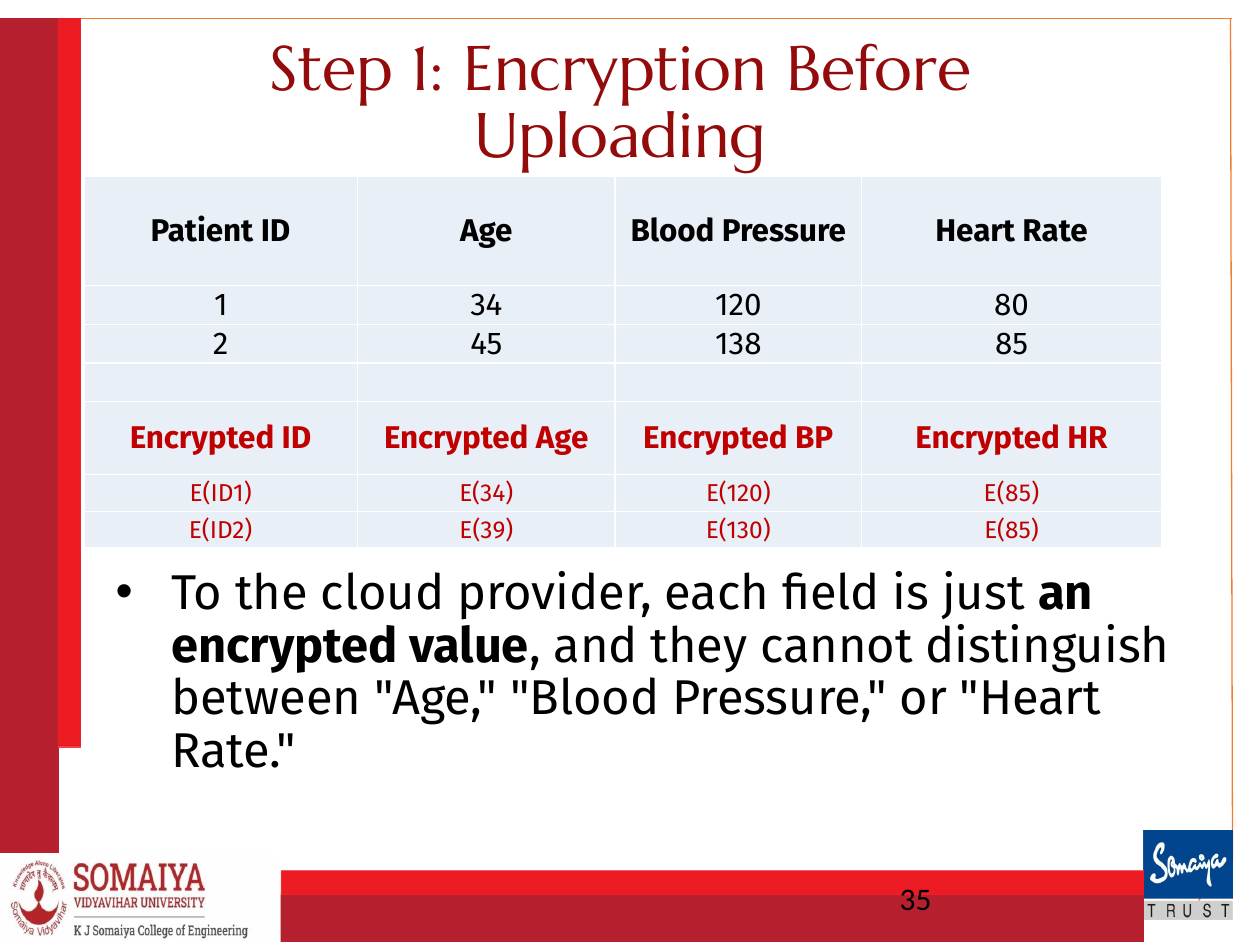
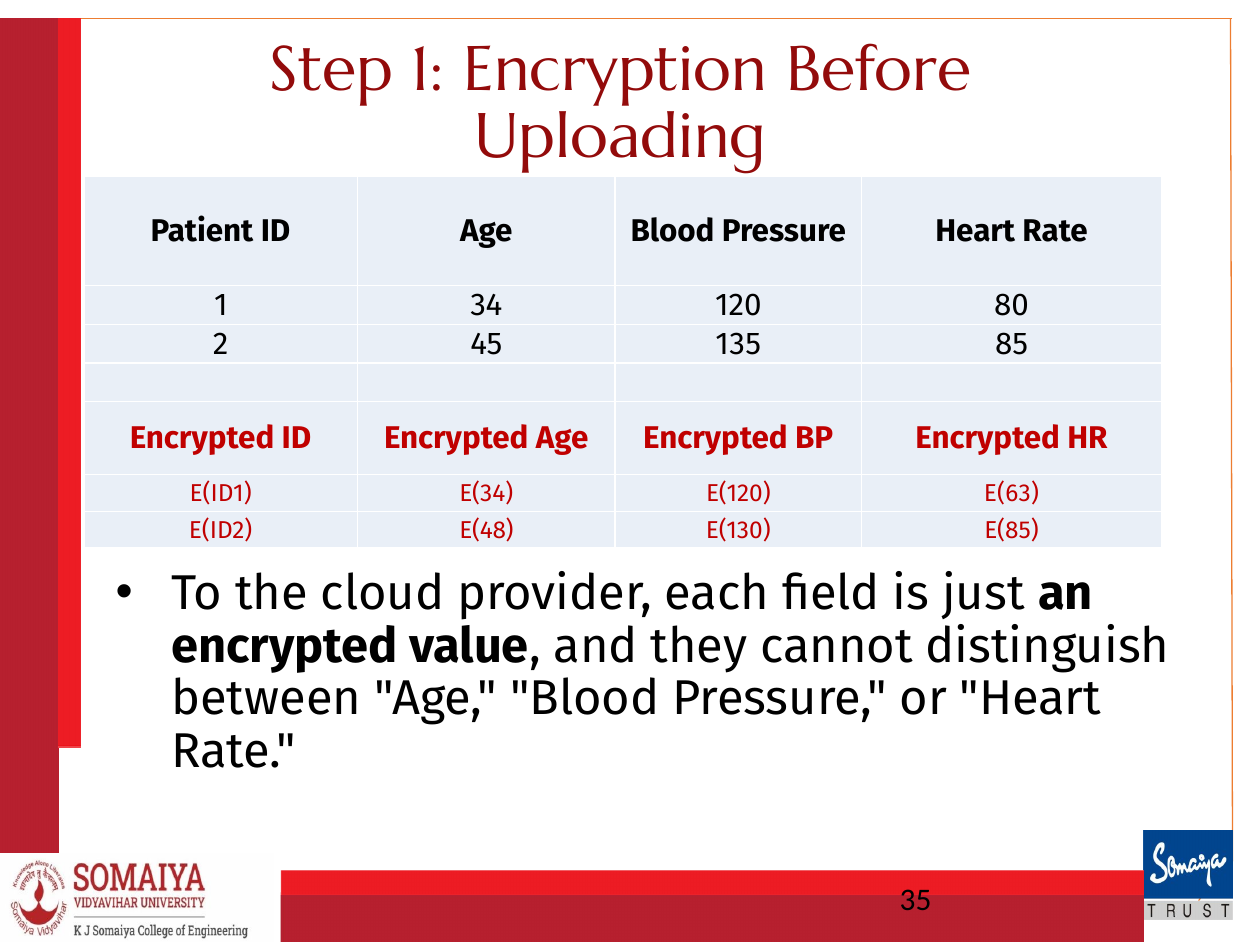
138: 138 -> 135 (738, 344)
E(120 E(85: E(85 -> E(63 (1011, 493)
E(39: E(39 -> E(48 (486, 530)
